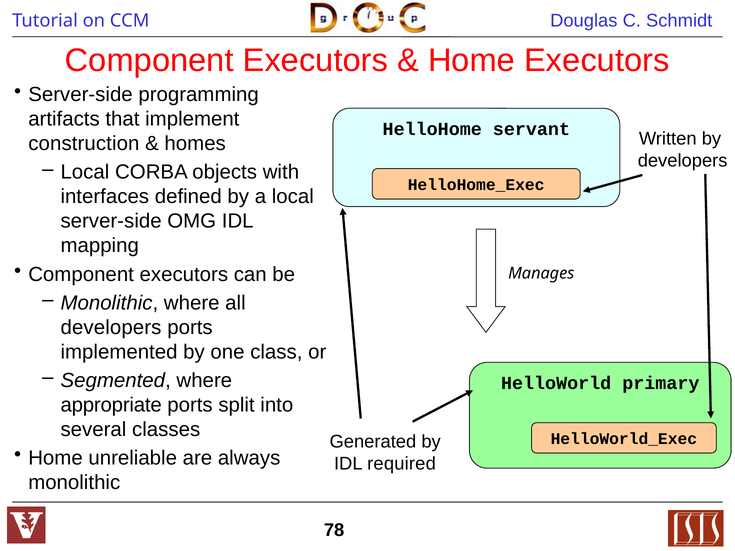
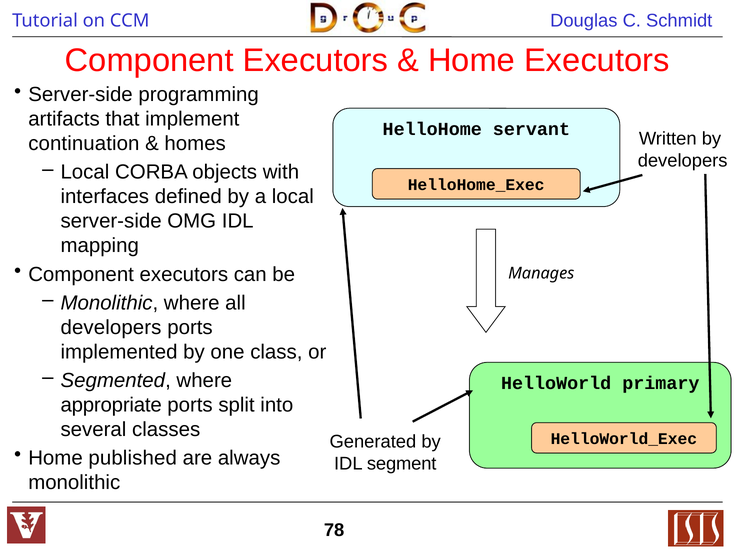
construction: construction -> continuation (84, 144)
unreliable: unreliable -> published (133, 458)
required: required -> segment (402, 464)
